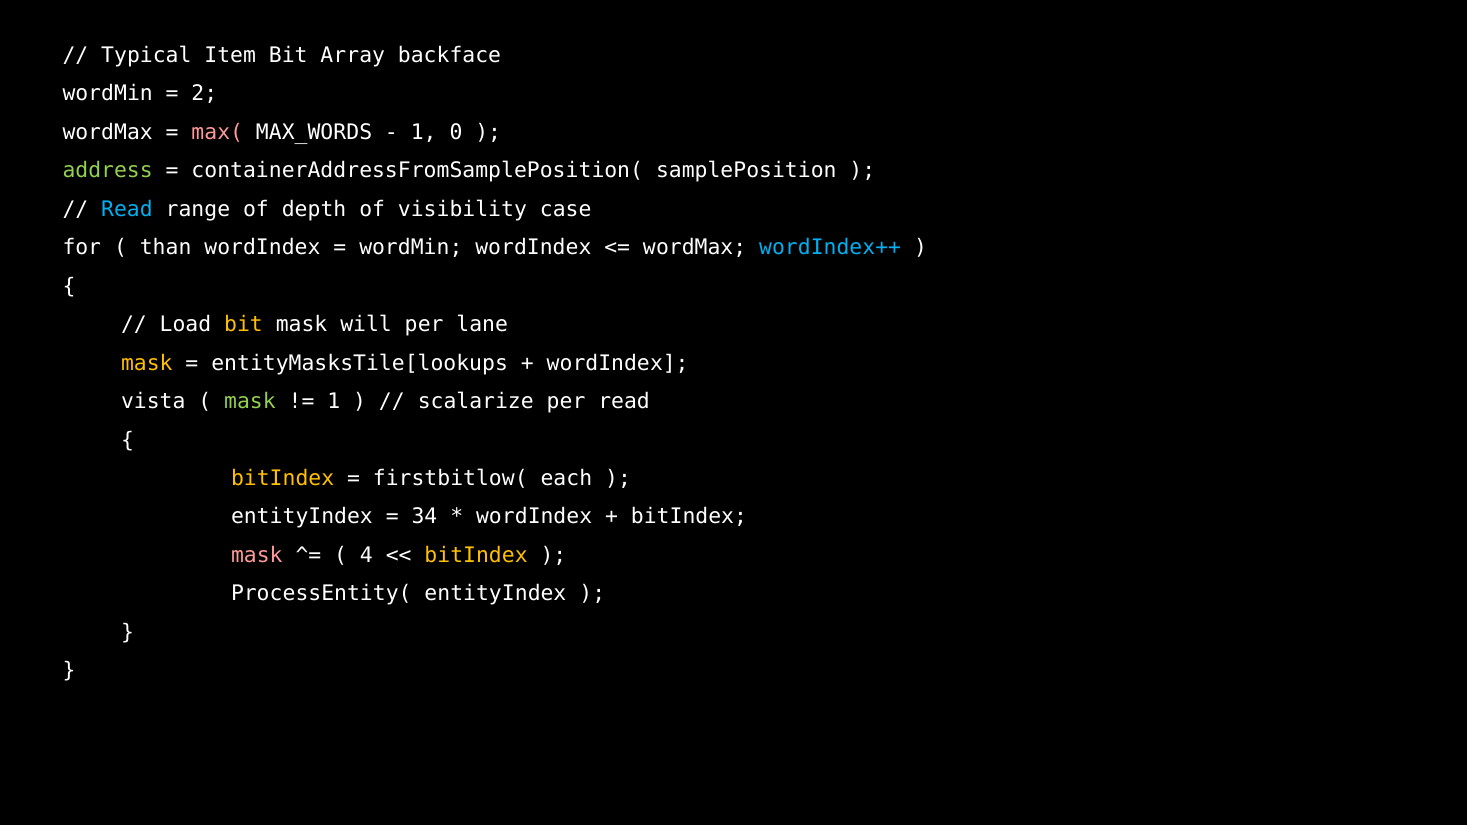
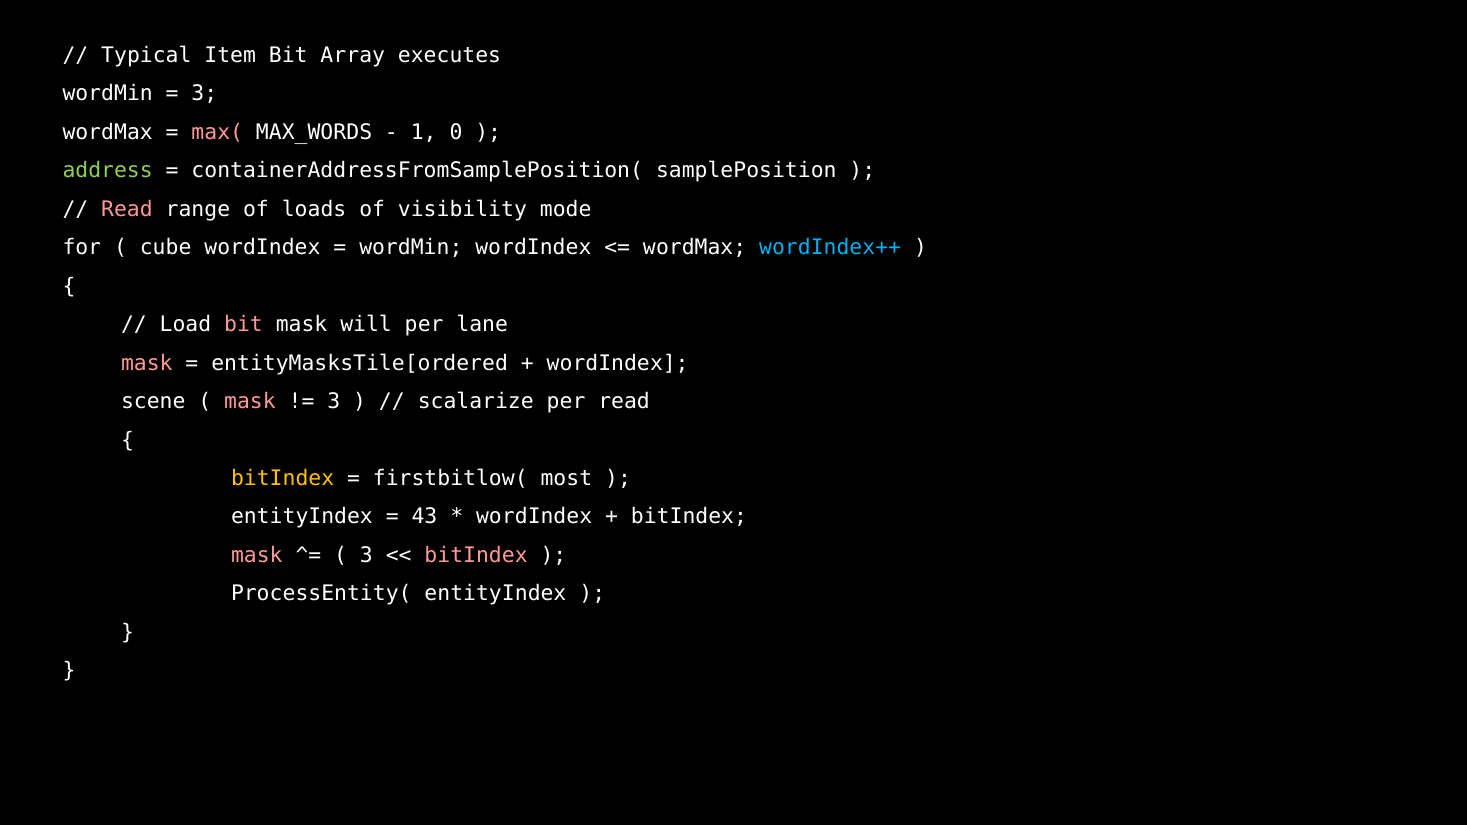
backface: backface -> executes (450, 55)
2: 2 -> 3 (204, 94)
Read colour: light blue -> pink (127, 209)
depth: depth -> loads (314, 209)
case: case -> mode (566, 209)
than: than -> cube (166, 248)
bit colour: yellow -> pink (243, 325)
mask colour: yellow -> pink (147, 363)
entityMasksTile[lookups: entityMasksTile[lookups -> entityMasksTile[ordered (360, 363)
vista: vista -> scene (153, 402)
mask colour: light green -> pink (250, 402)
1: 1 -> 3 (334, 402)
each: each -> most (566, 479)
34: 34 -> 43 (425, 517)
4: 4 -> 3 (366, 555)
bitIndex colour: yellow -> pink (476, 555)
